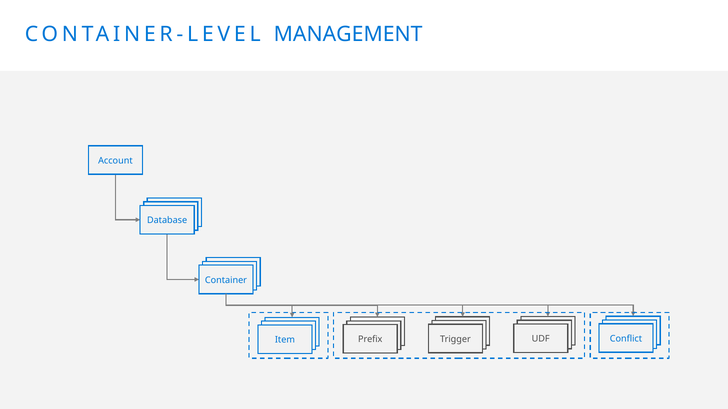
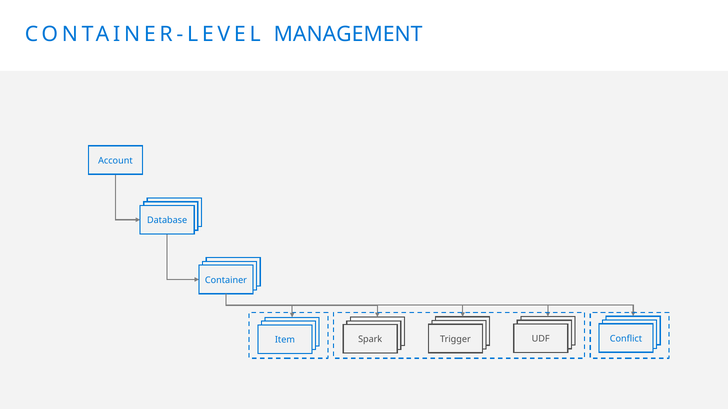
Prefix: Prefix -> Spark (370, 340)
